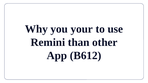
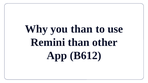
you your: your -> than (82, 29)
